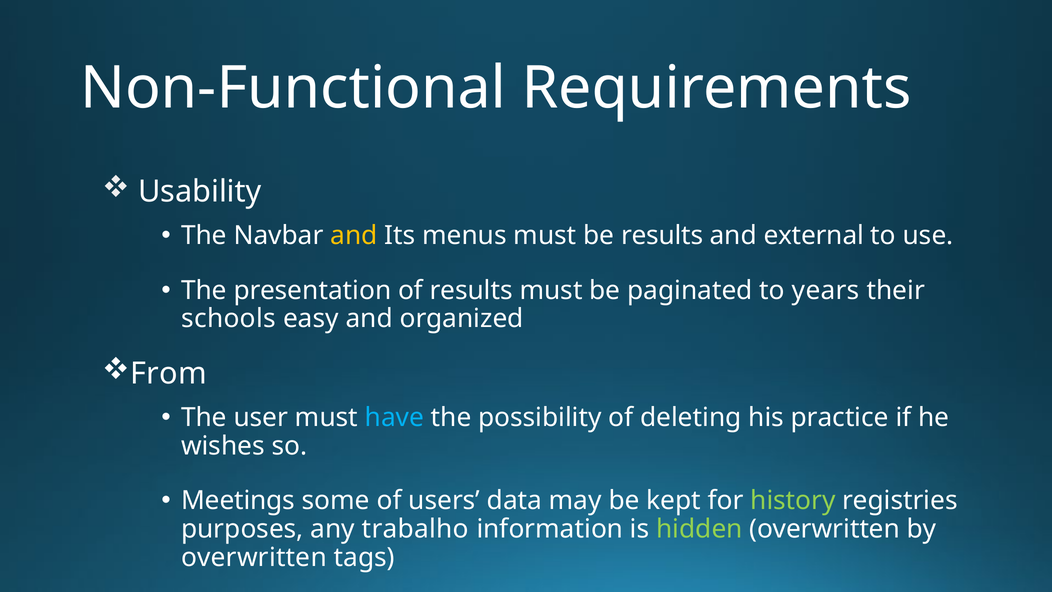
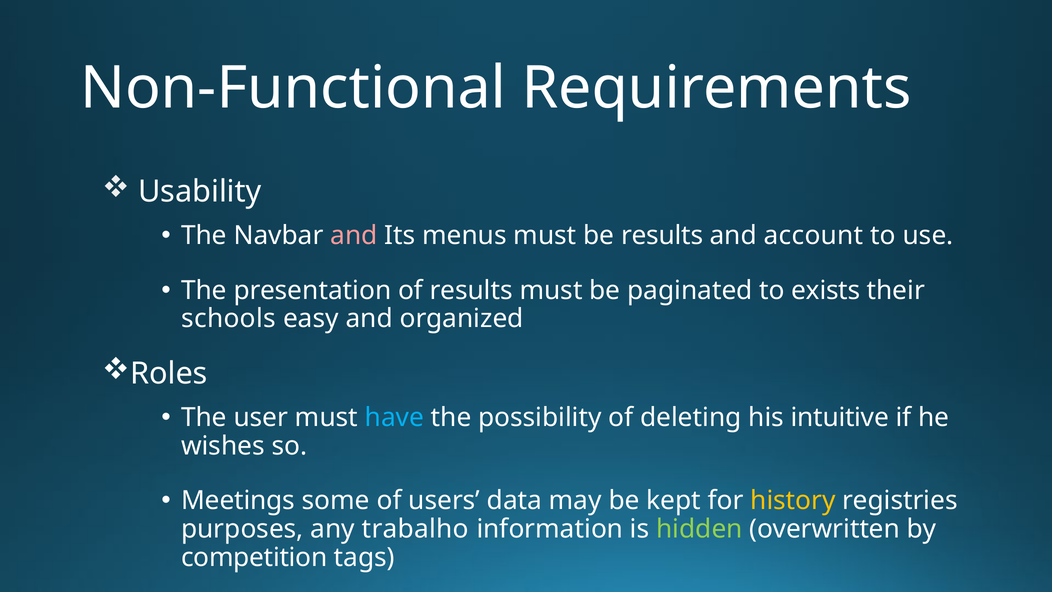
and colour: yellow -> pink (354, 236)
external: external -> account (813, 236)
years: years -> exists (826, 290)
From: From -> Roles (169, 373)
practice: practice -> intuitive (840, 417)
history colour: light green -> yellow (793, 500)
overwritten: overwritten -> competition (254, 557)
